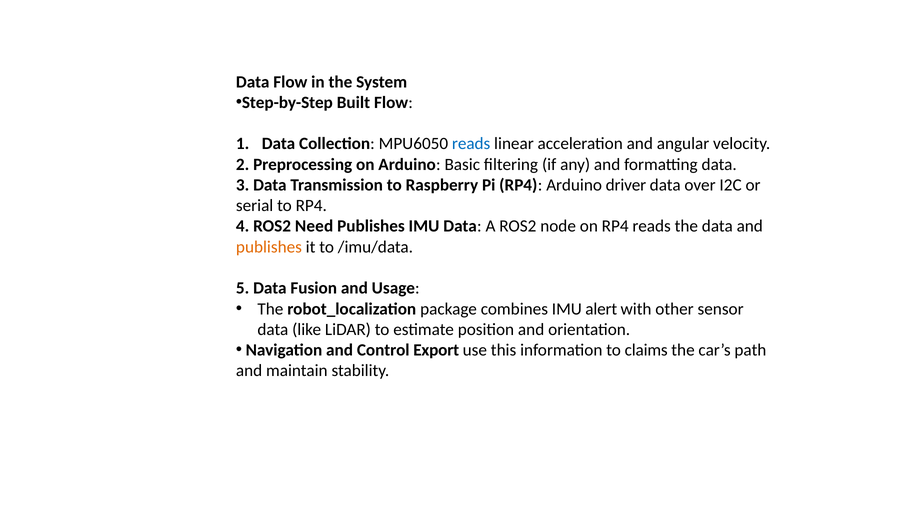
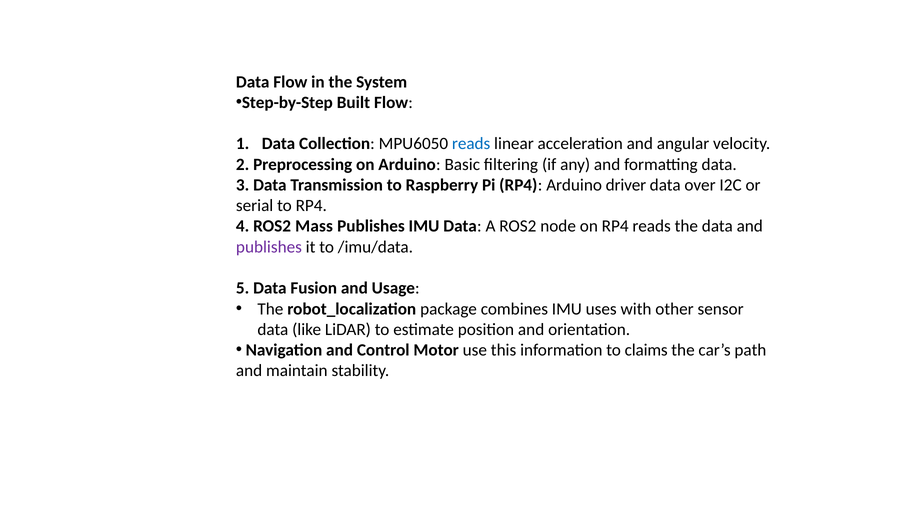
Need: Need -> Mass (314, 226)
publishes colour: orange -> purple (269, 247)
alert: alert -> uses (601, 309)
Export: Export -> Motor (436, 350)
